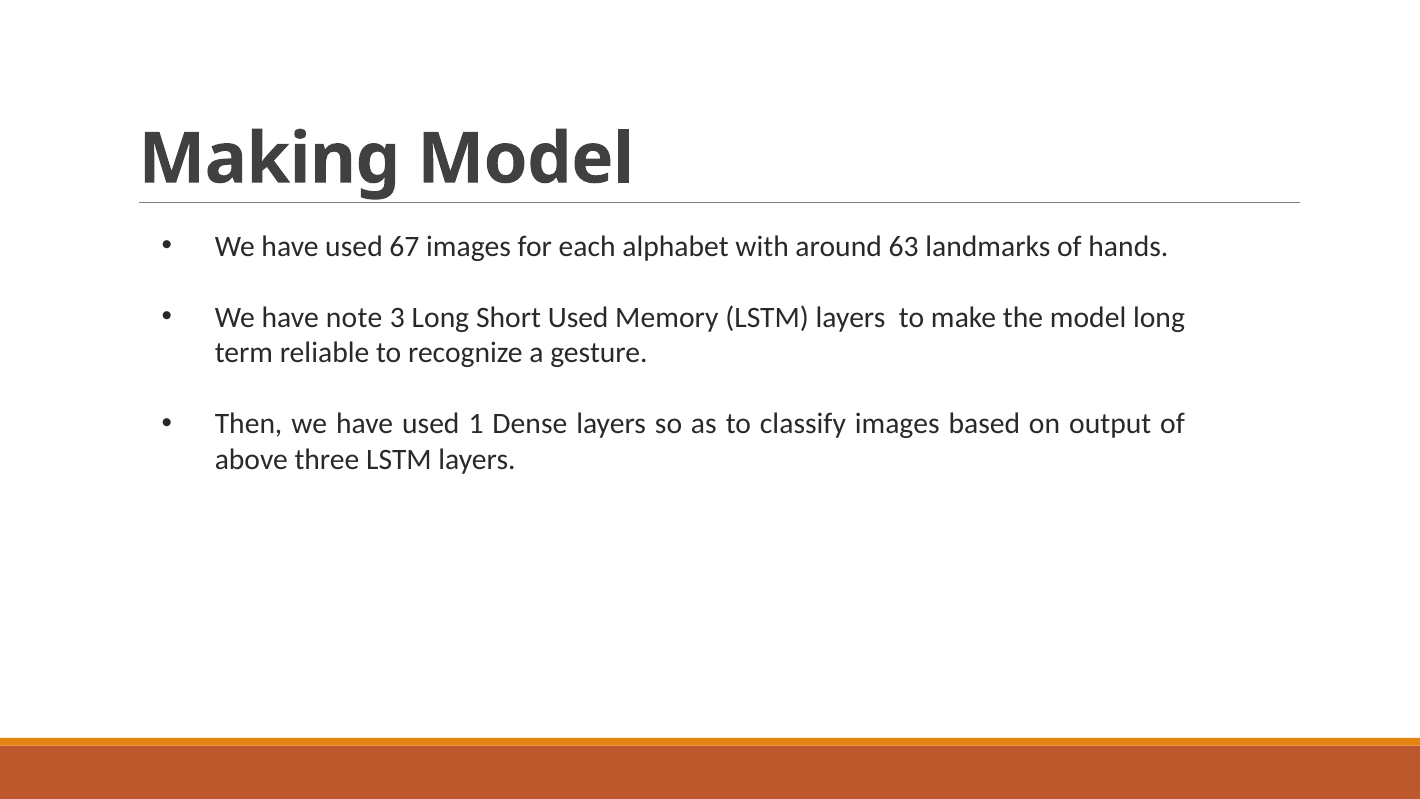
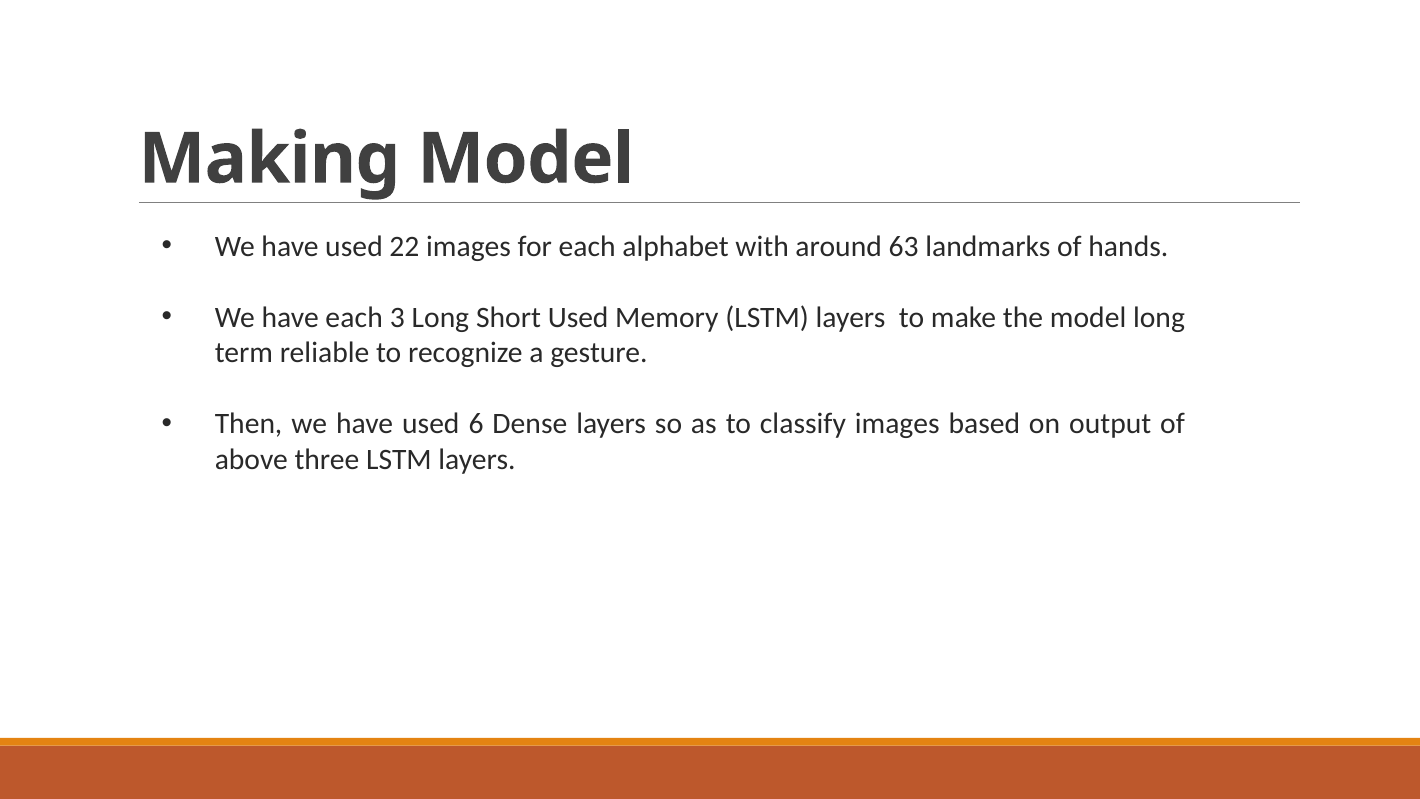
67: 67 -> 22 (404, 246)
have note: note -> each (354, 317)
1: 1 -> 6 (476, 424)
